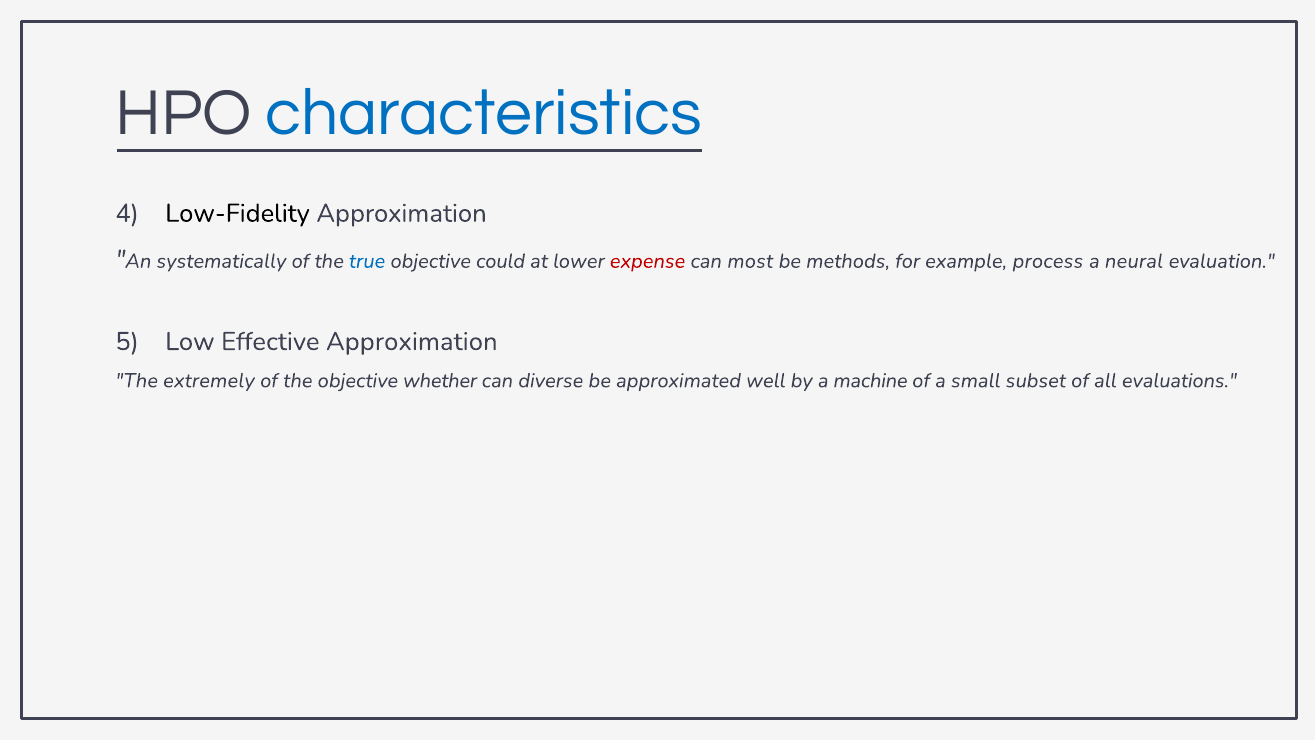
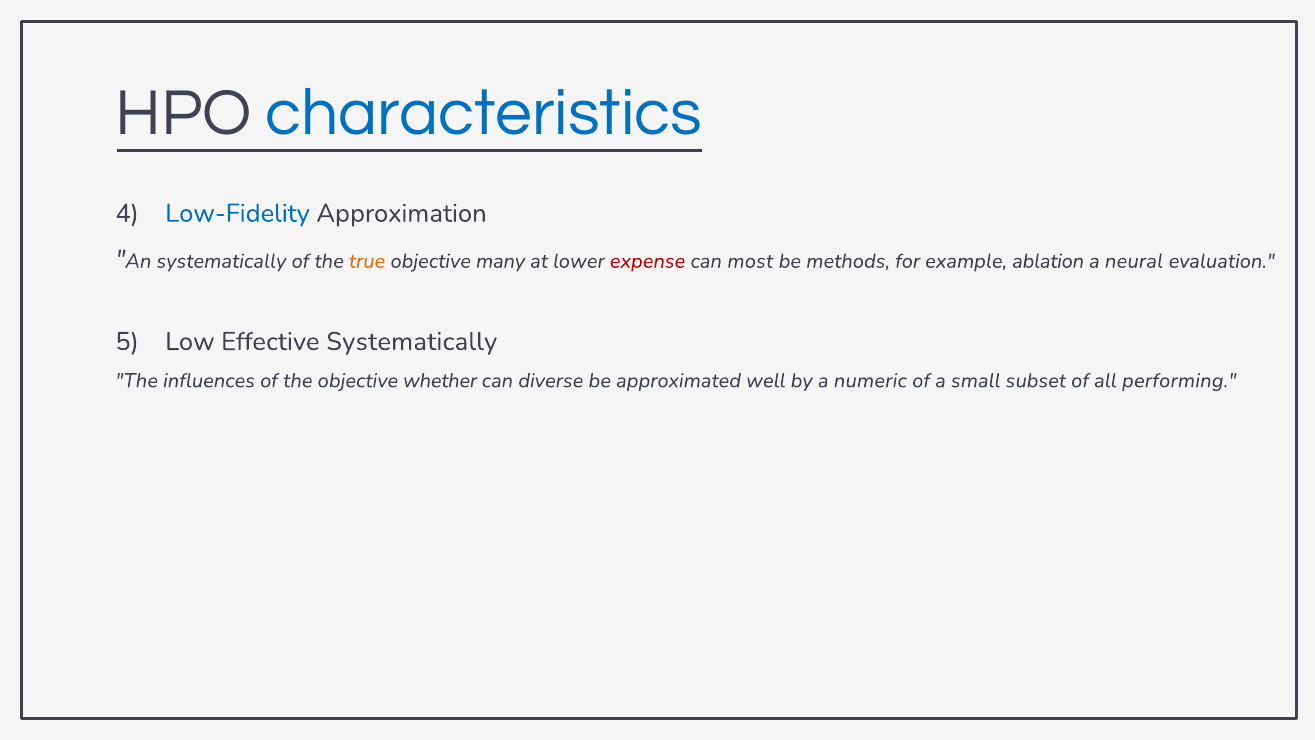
Low-Fidelity colour: black -> blue (238, 213)
true colour: blue -> orange (367, 261)
could: could -> many (501, 261)
process: process -> ablation (1048, 261)
Effective Approximation: Approximation -> Systematically (412, 341)
extremely: extremely -> influences (209, 381)
machine: machine -> numeric (870, 381)
evaluations: evaluations -> performing (1179, 381)
